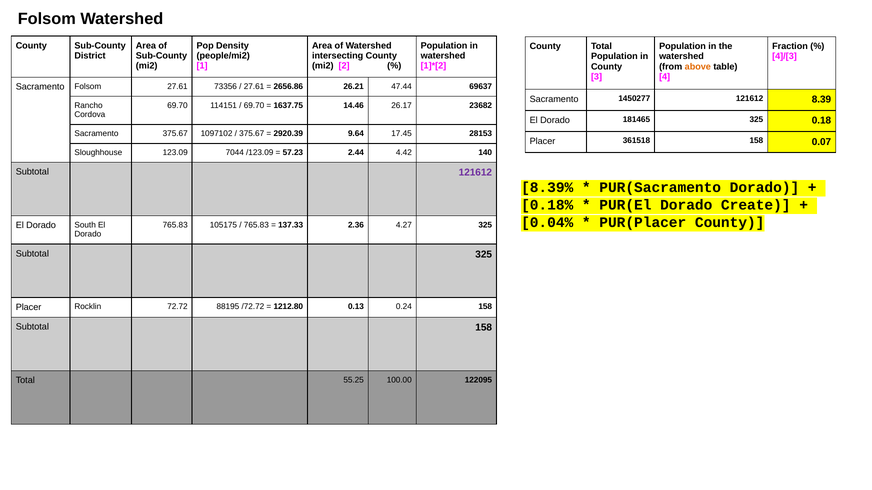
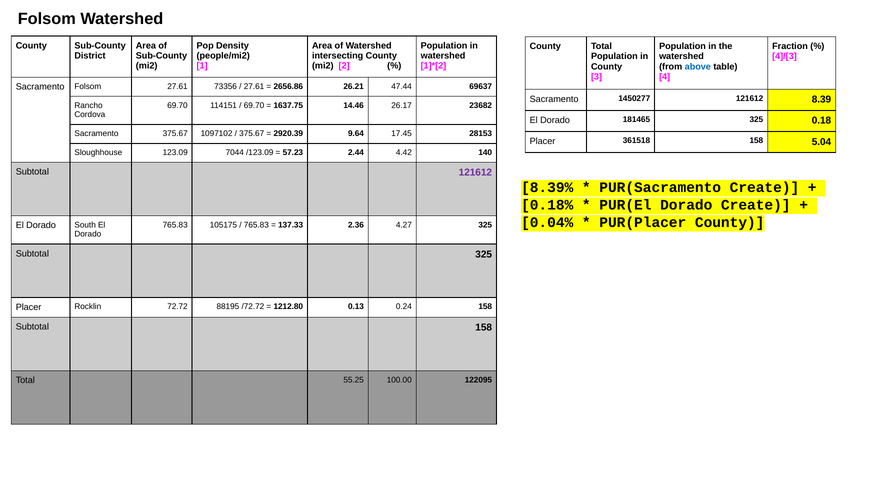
above colour: orange -> blue (698, 67)
0.07: 0.07 -> 5.04 (821, 142)
PUR(Sacramento Dorado: Dorado -> Create (764, 188)
